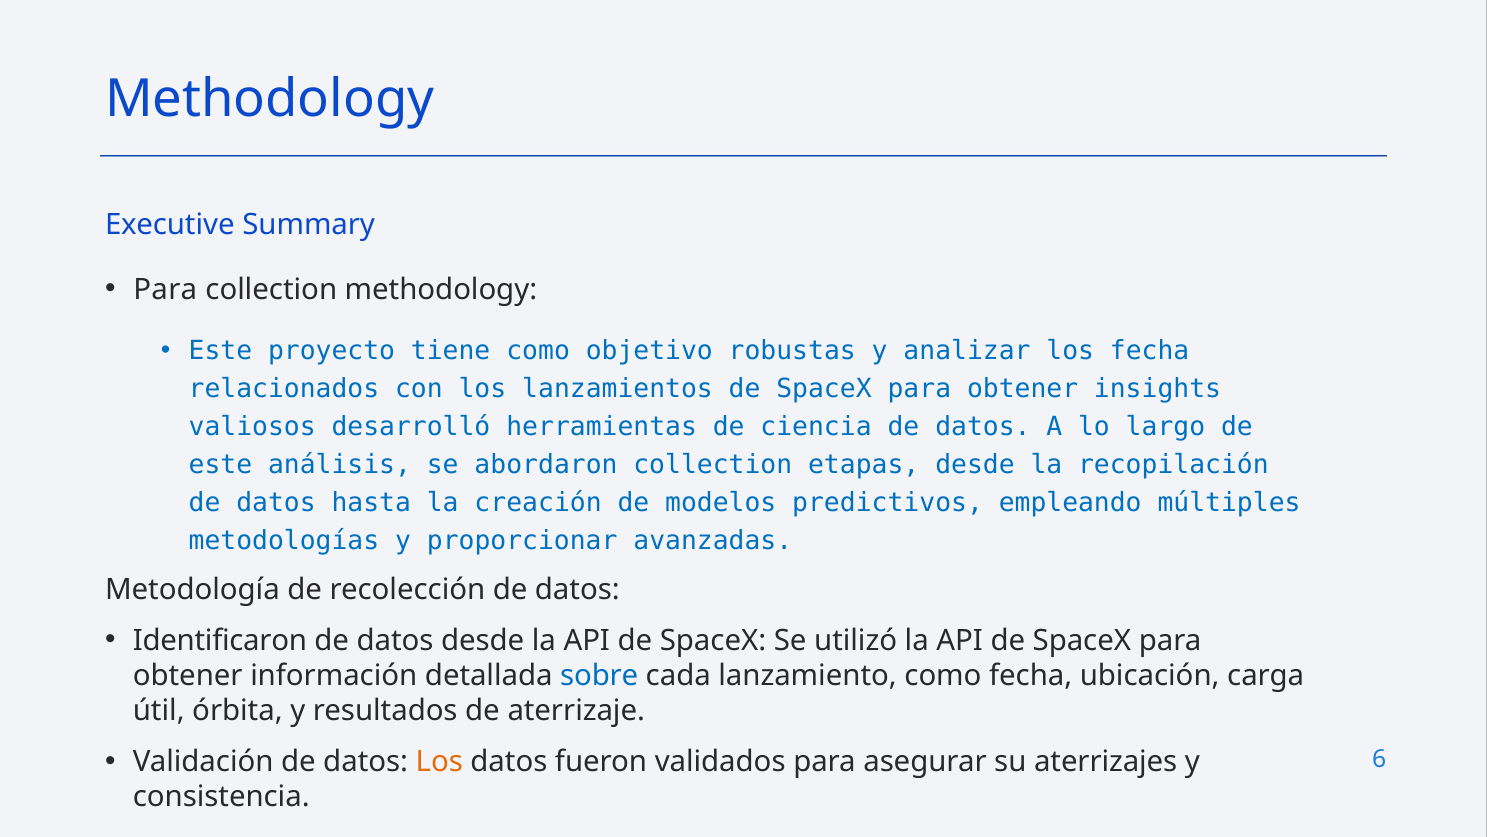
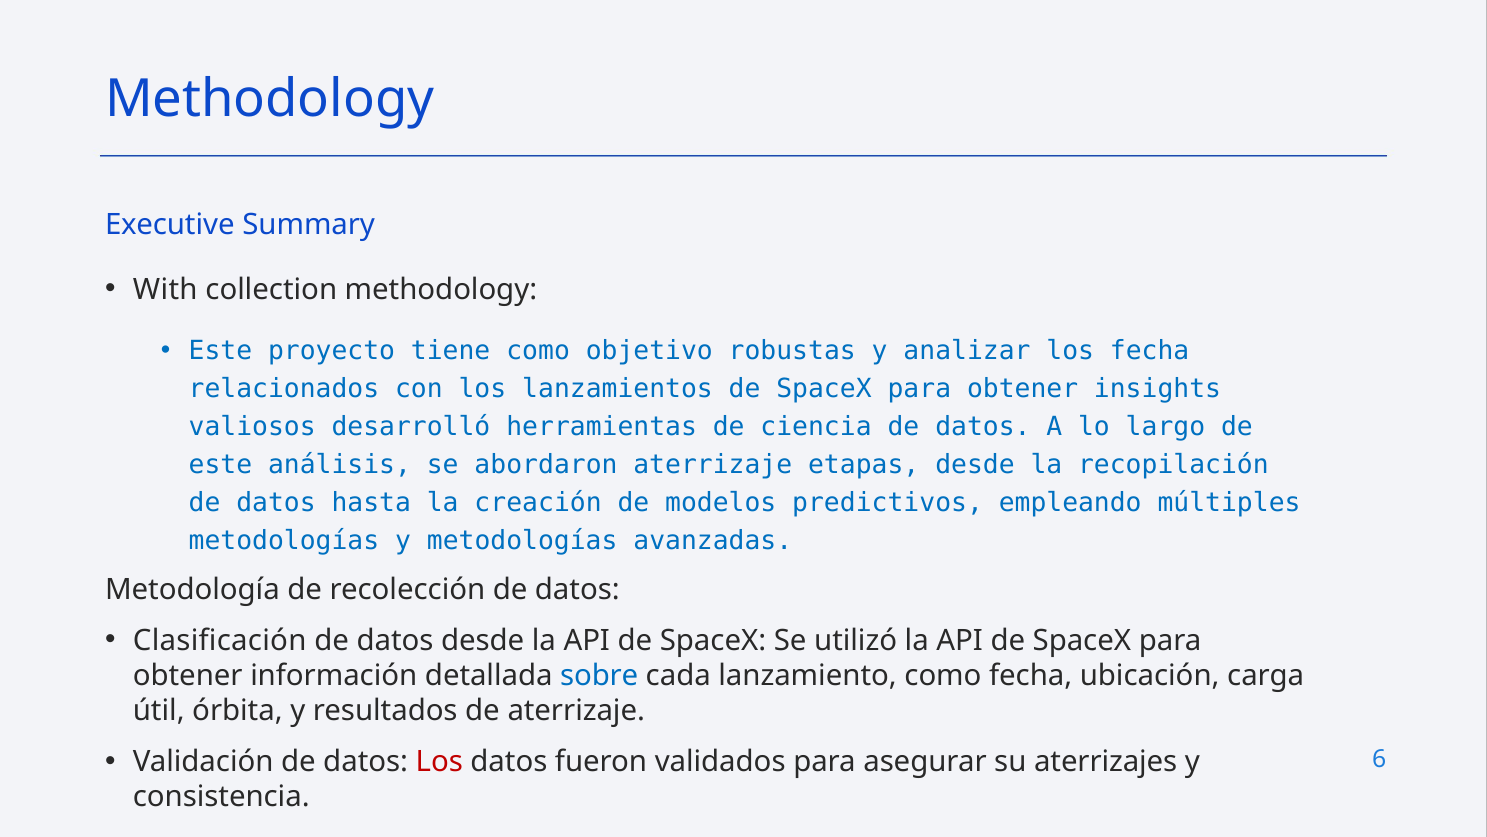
Para: Para -> With (165, 289)
abordaron collection: collection -> aterrizaje (713, 464)
y proporcionar: proporcionar -> metodologías (522, 540)
Identificaron: Identificaron -> Clasificación (220, 640)
Los colour: orange -> red (439, 761)
